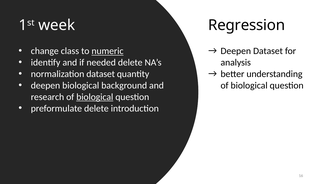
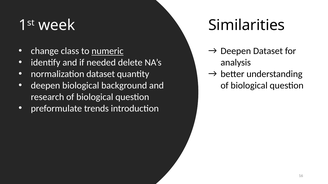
Regression: Regression -> Similarities (247, 25)
biological underline: present -> none (95, 97)
preformulate delete: delete -> trends (96, 109)
